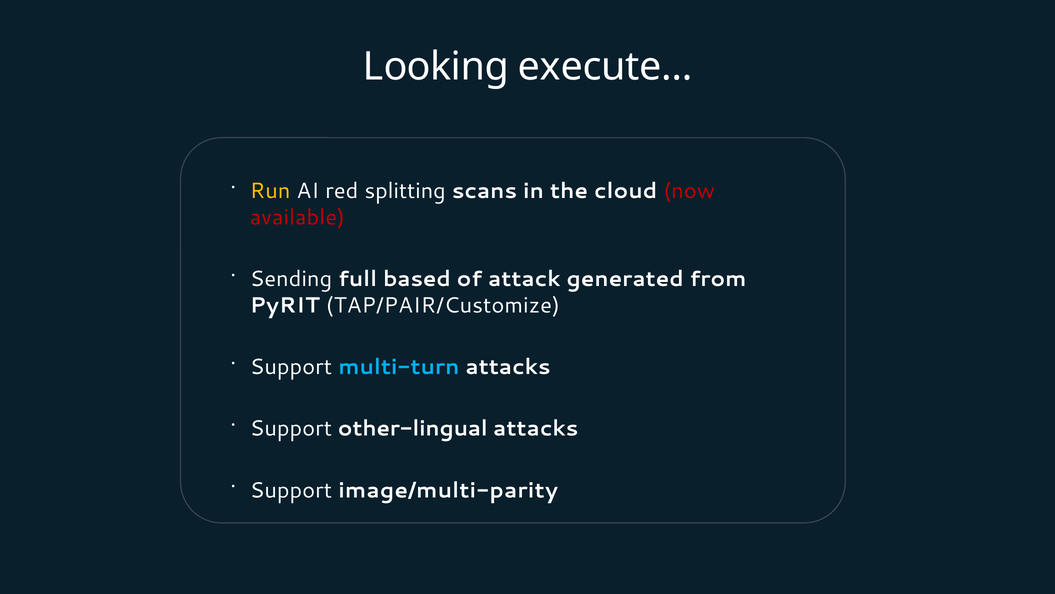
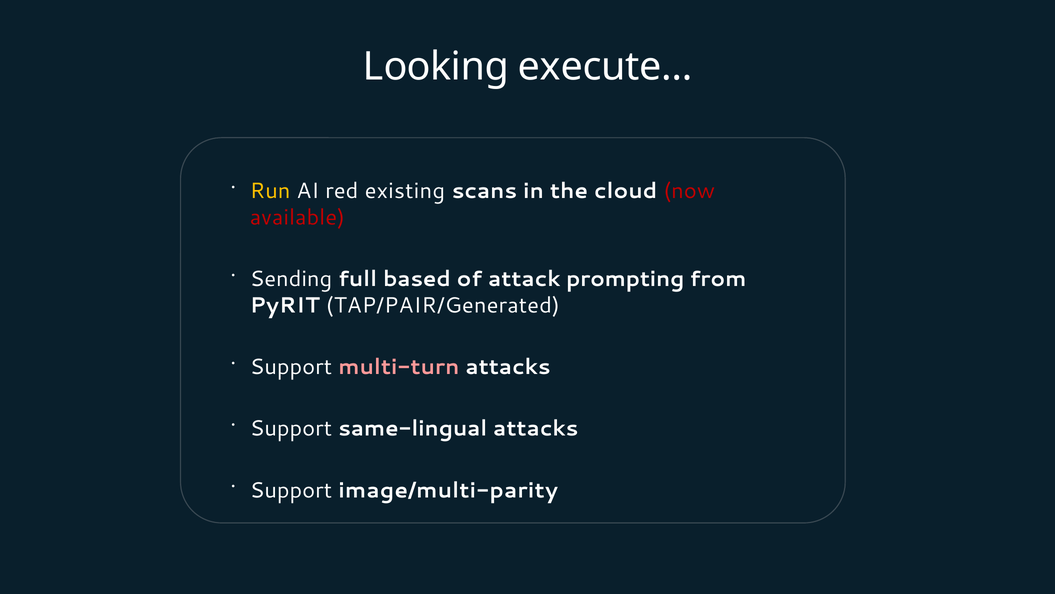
splitting: splitting -> existing (405, 191)
generated: generated -> prompting (625, 279)
TAP/PAIR/Customize: TAP/PAIR/Customize -> TAP/PAIR/Generated (443, 305)
multi-turn colour: light blue -> pink (399, 367)
other-lingual: other-lingual -> same-lingual (413, 428)
